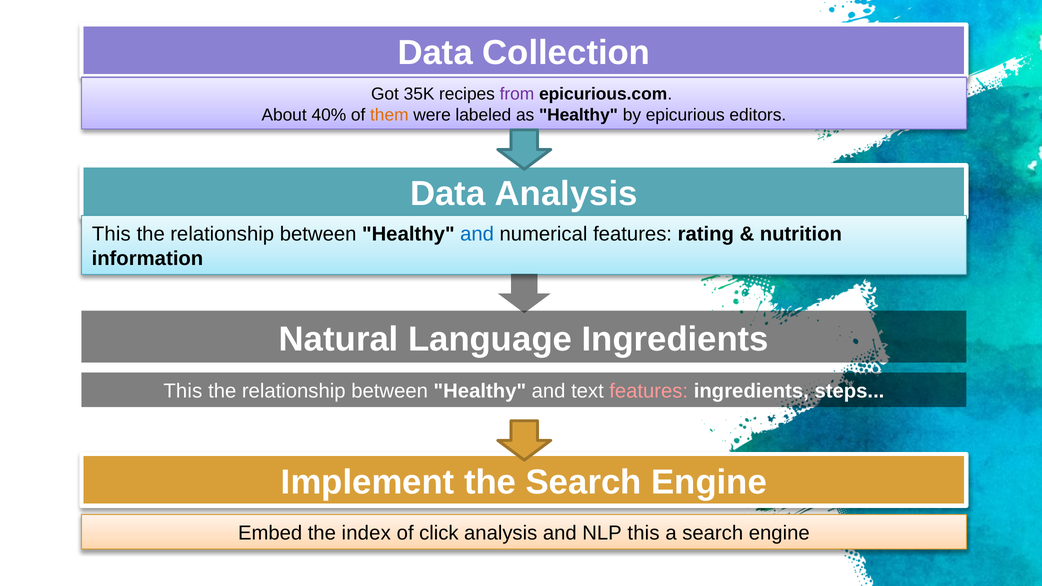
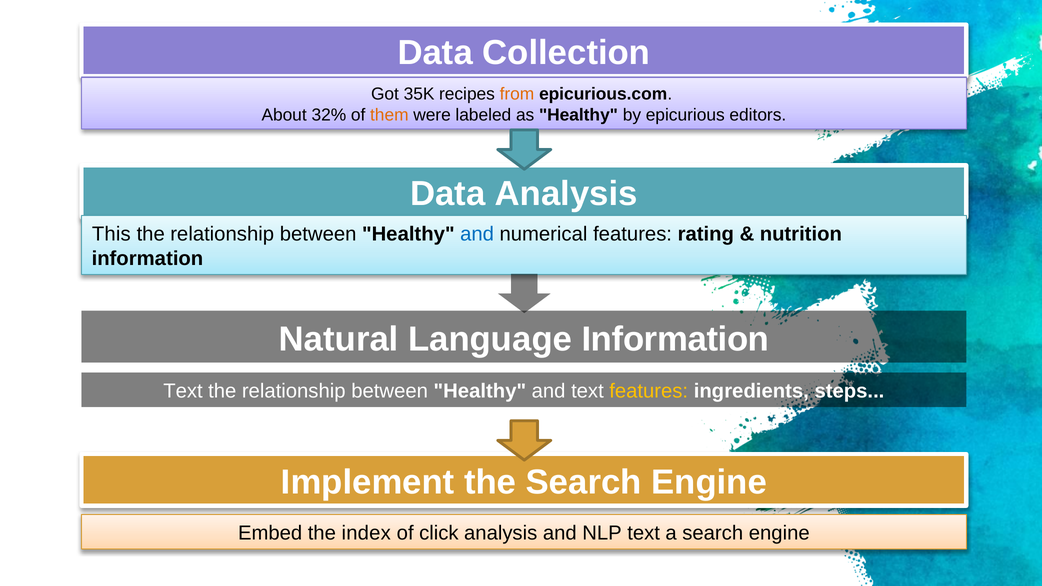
from colour: purple -> orange (517, 94)
40%: 40% -> 32% (329, 115)
Language Ingredients: Ingredients -> Information (675, 339)
This: This -> Text (183, 391)
features colour: pink -> yellow (649, 391)
NLP this: this -> text (644, 533)
